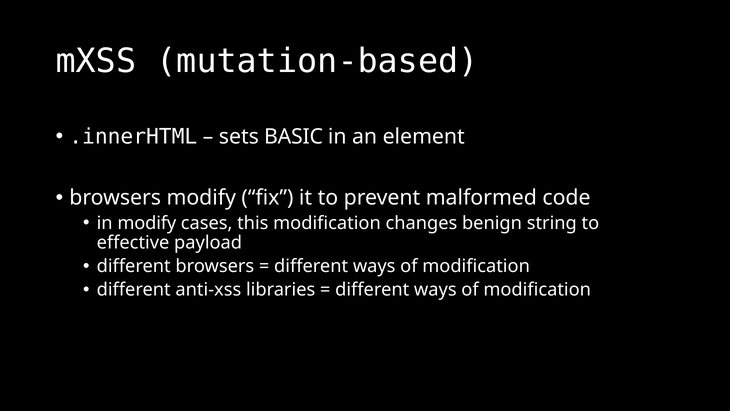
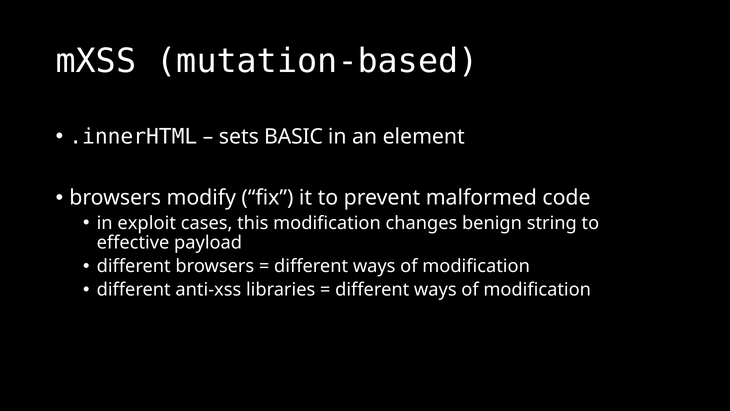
in modify: modify -> exploit (147, 223)
